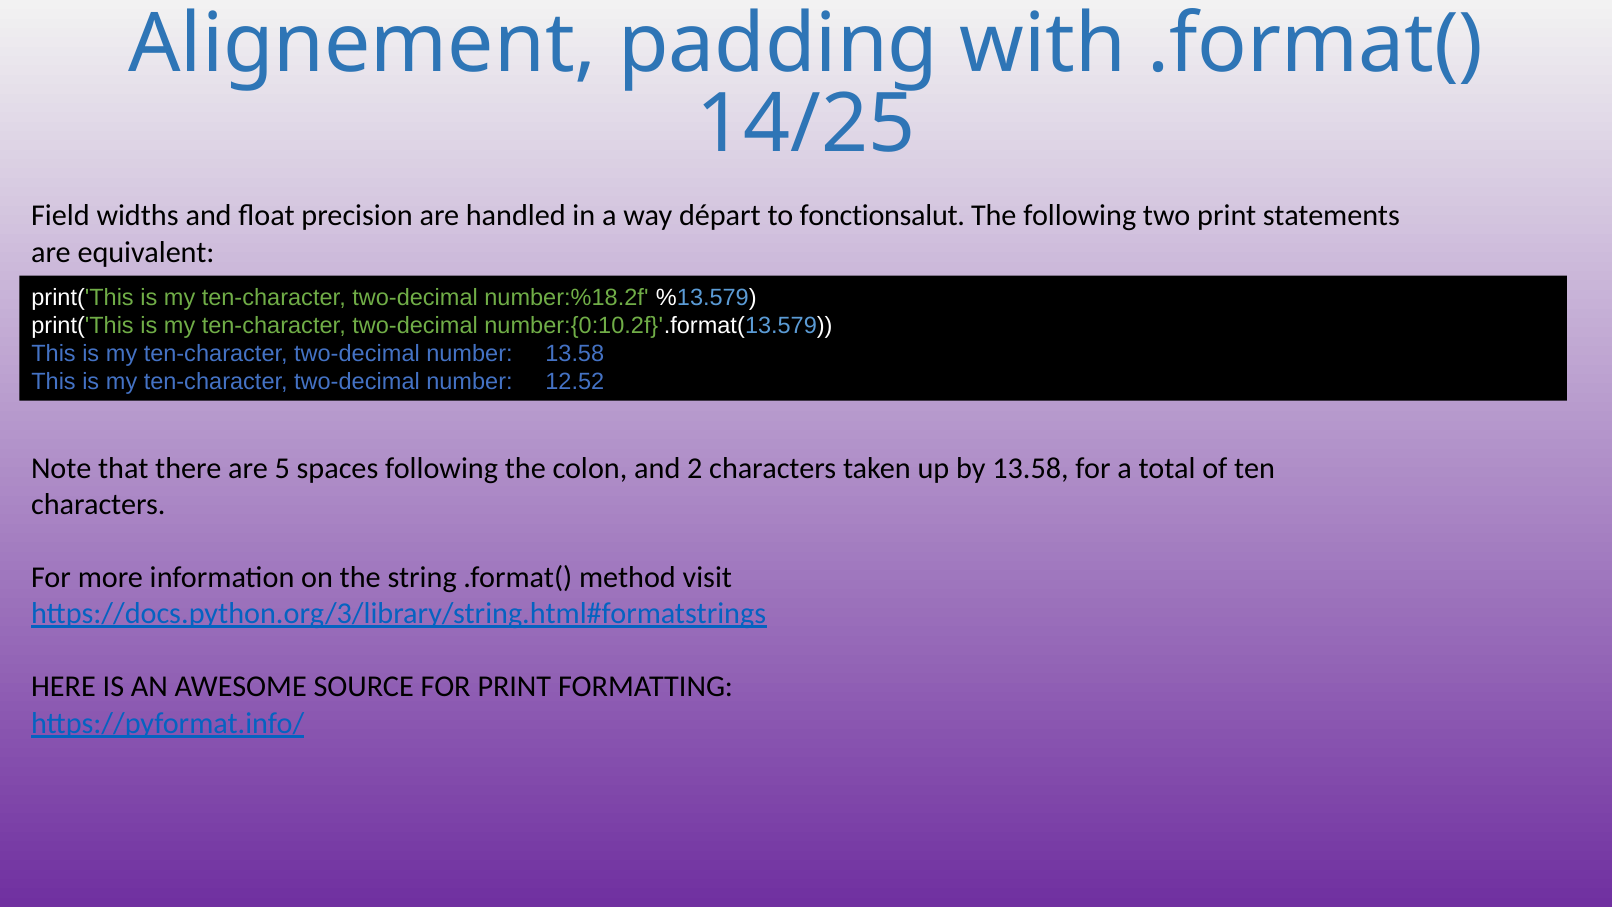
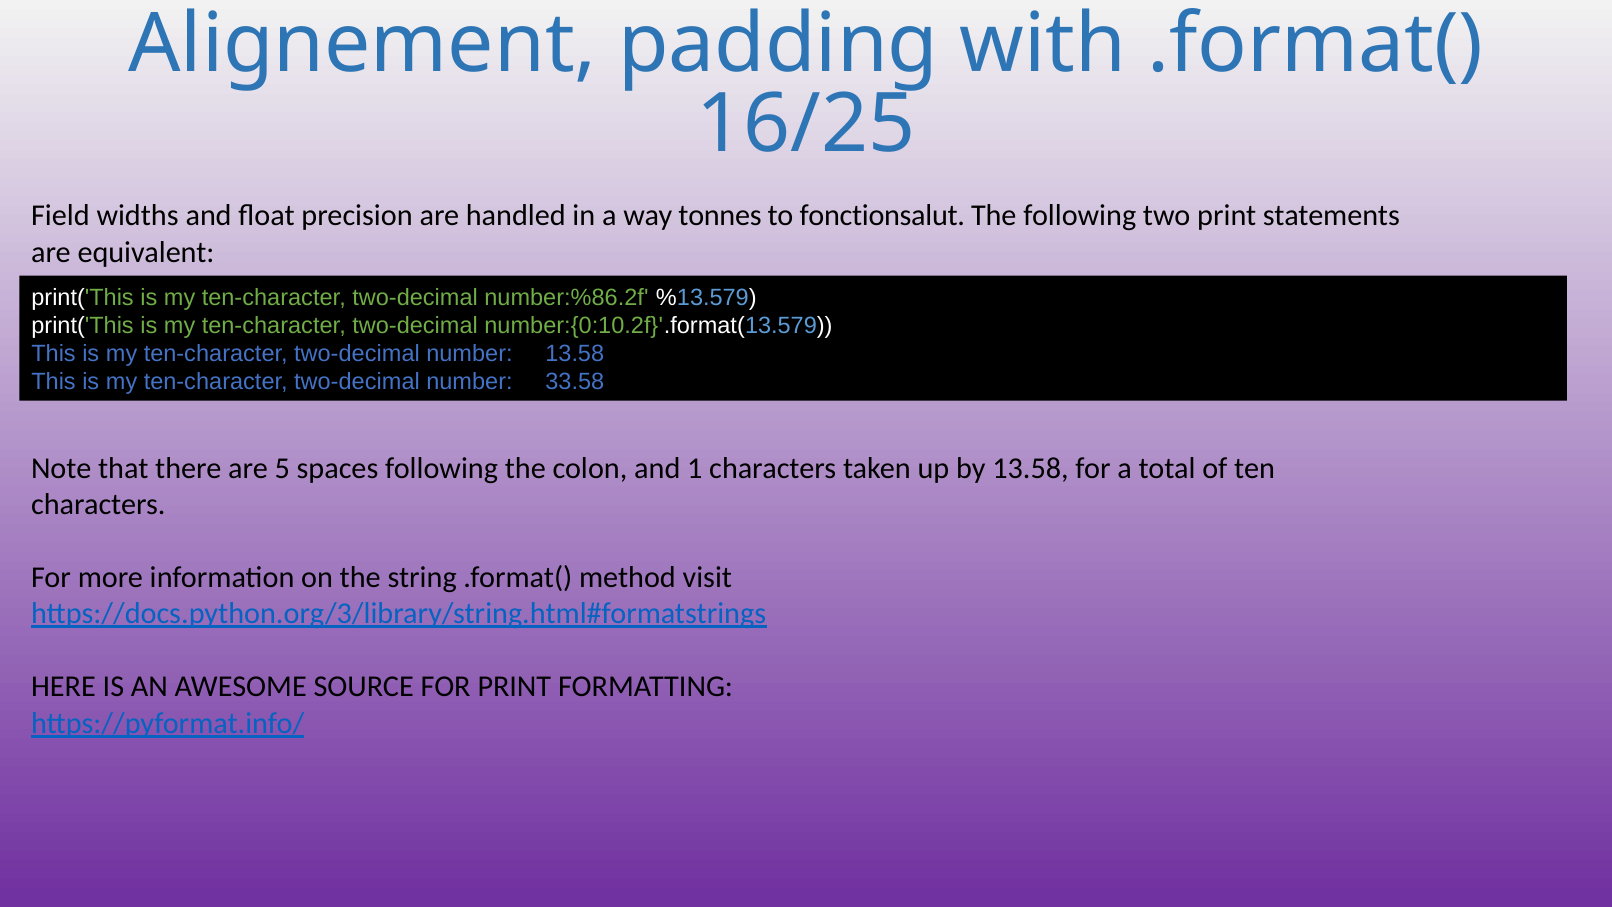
14/25: 14/25 -> 16/25 (806, 124)
départ: départ -> tonnes (720, 216)
number:%18.2f: number:%18.2f -> number:%86.2f (566, 297)
12.52: 12.52 -> 33.58 (575, 382)
2: 2 -> 1 (695, 468)
